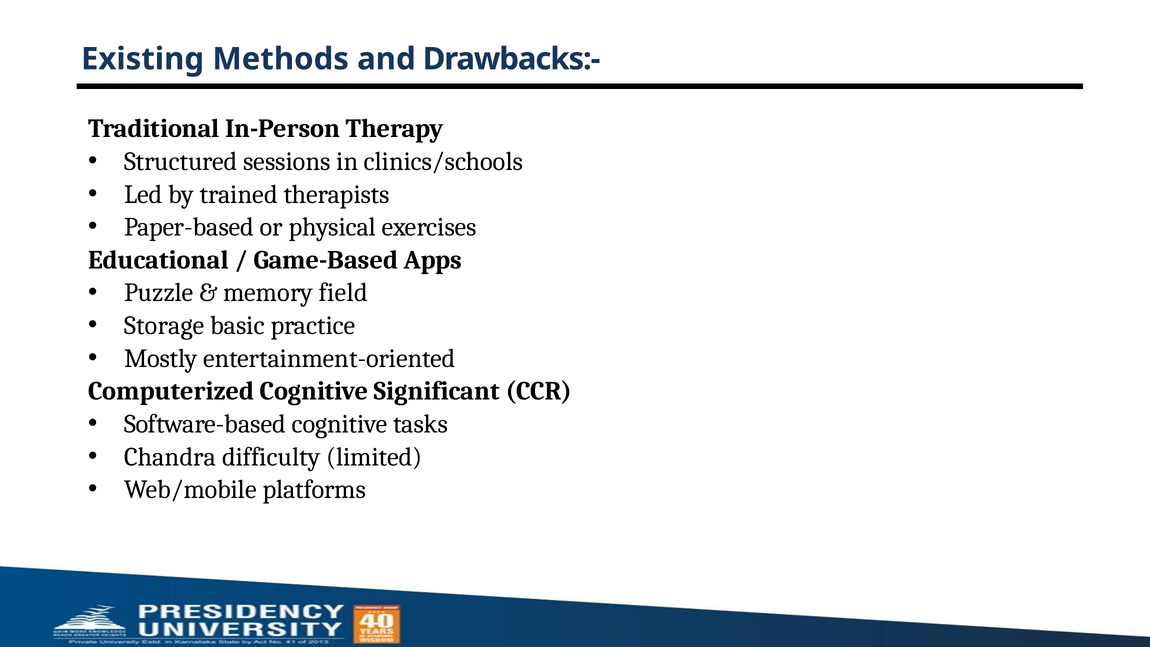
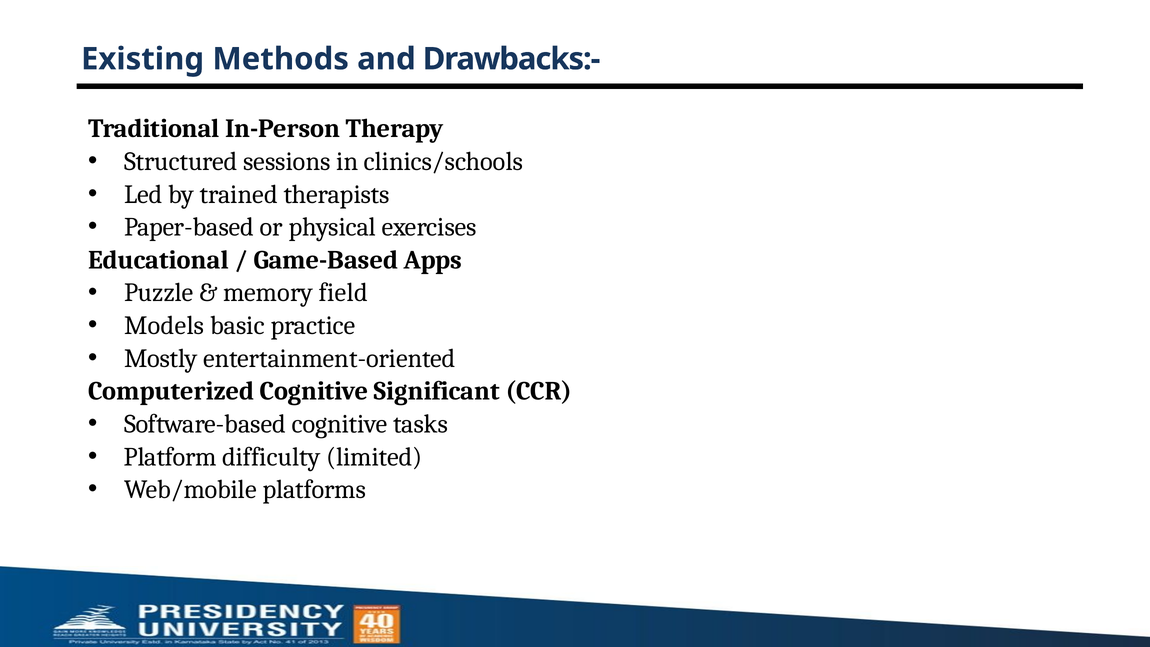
Storage: Storage -> Models (164, 326)
Chandra: Chandra -> Platform (170, 457)
